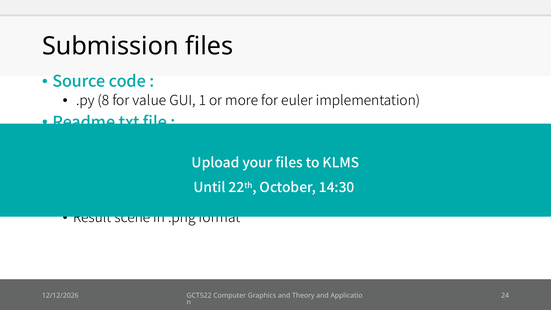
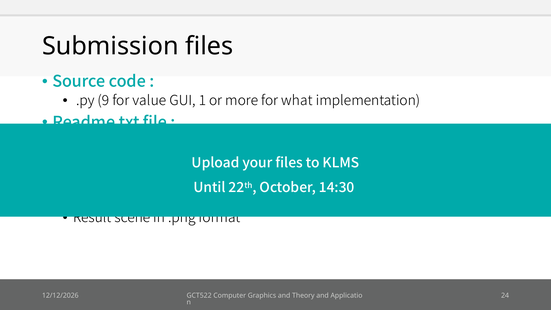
8: 8 -> 9 (103, 101)
euler: euler -> what (297, 101)
